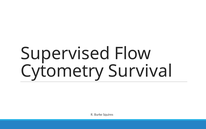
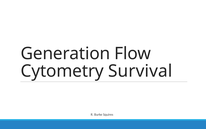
Supervised: Supervised -> Generation (65, 53)
